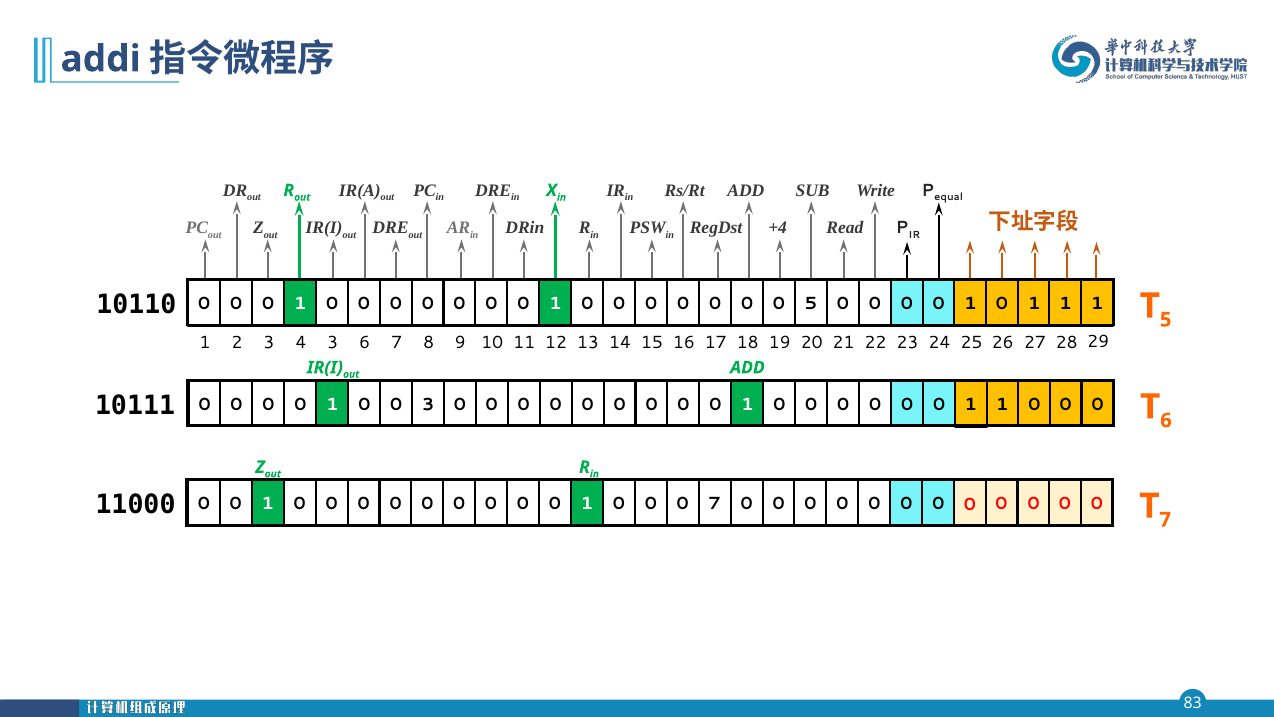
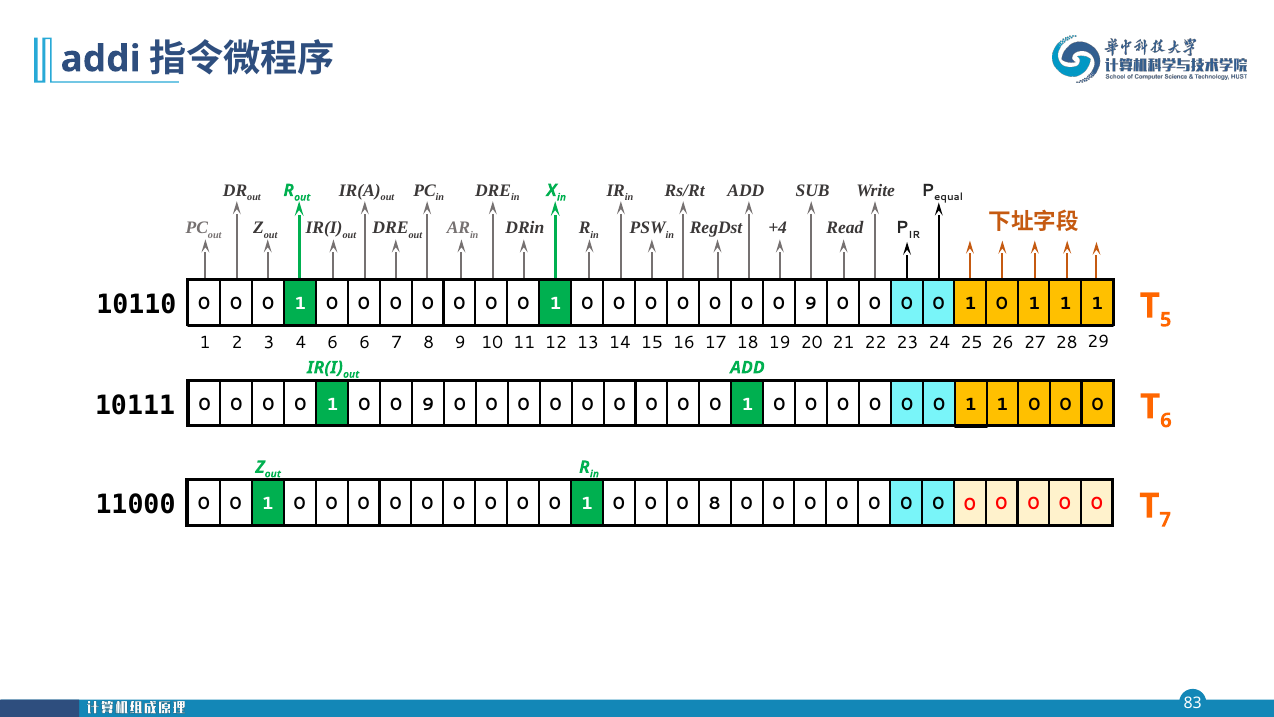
0 0 0 5: 5 -> 9 (811, 304)
4 3: 3 -> 6 (333, 343)
1 0 0 3: 3 -> 9 (428, 405)
0 7: 7 -> 8 (715, 504)
